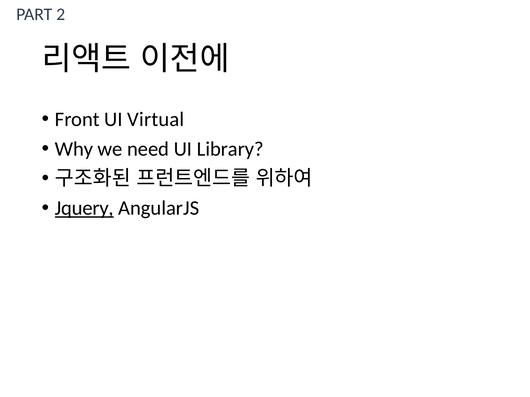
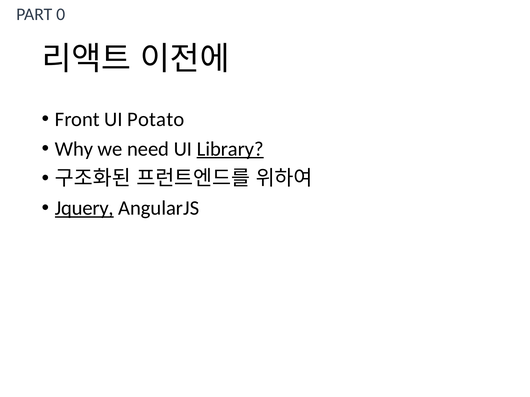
2: 2 -> 0 (61, 14)
Virtual: Virtual -> Potato (156, 119)
Library underline: none -> present (230, 149)
